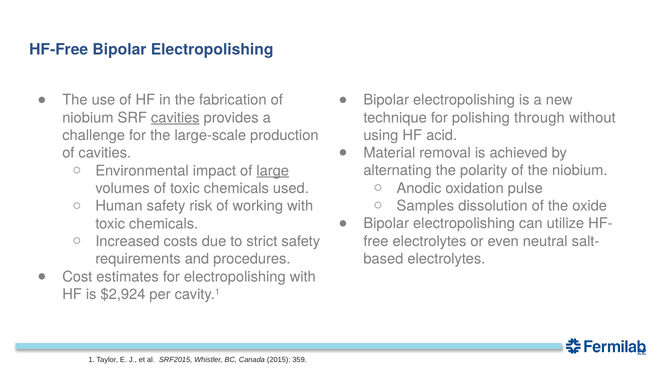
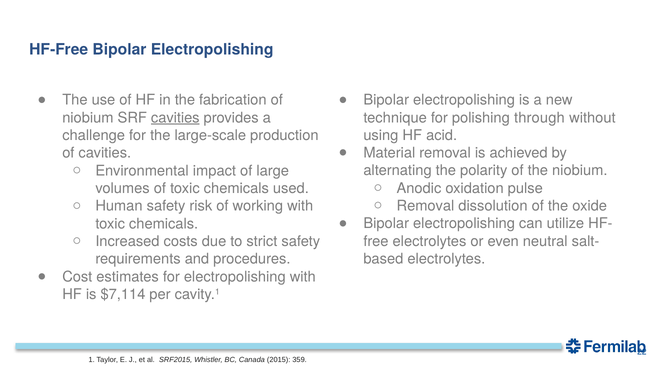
large underline: present -> none (273, 170)
Samples: Samples -> Removal (425, 206)
$2,924: $2,924 -> $7,114 (123, 294)
